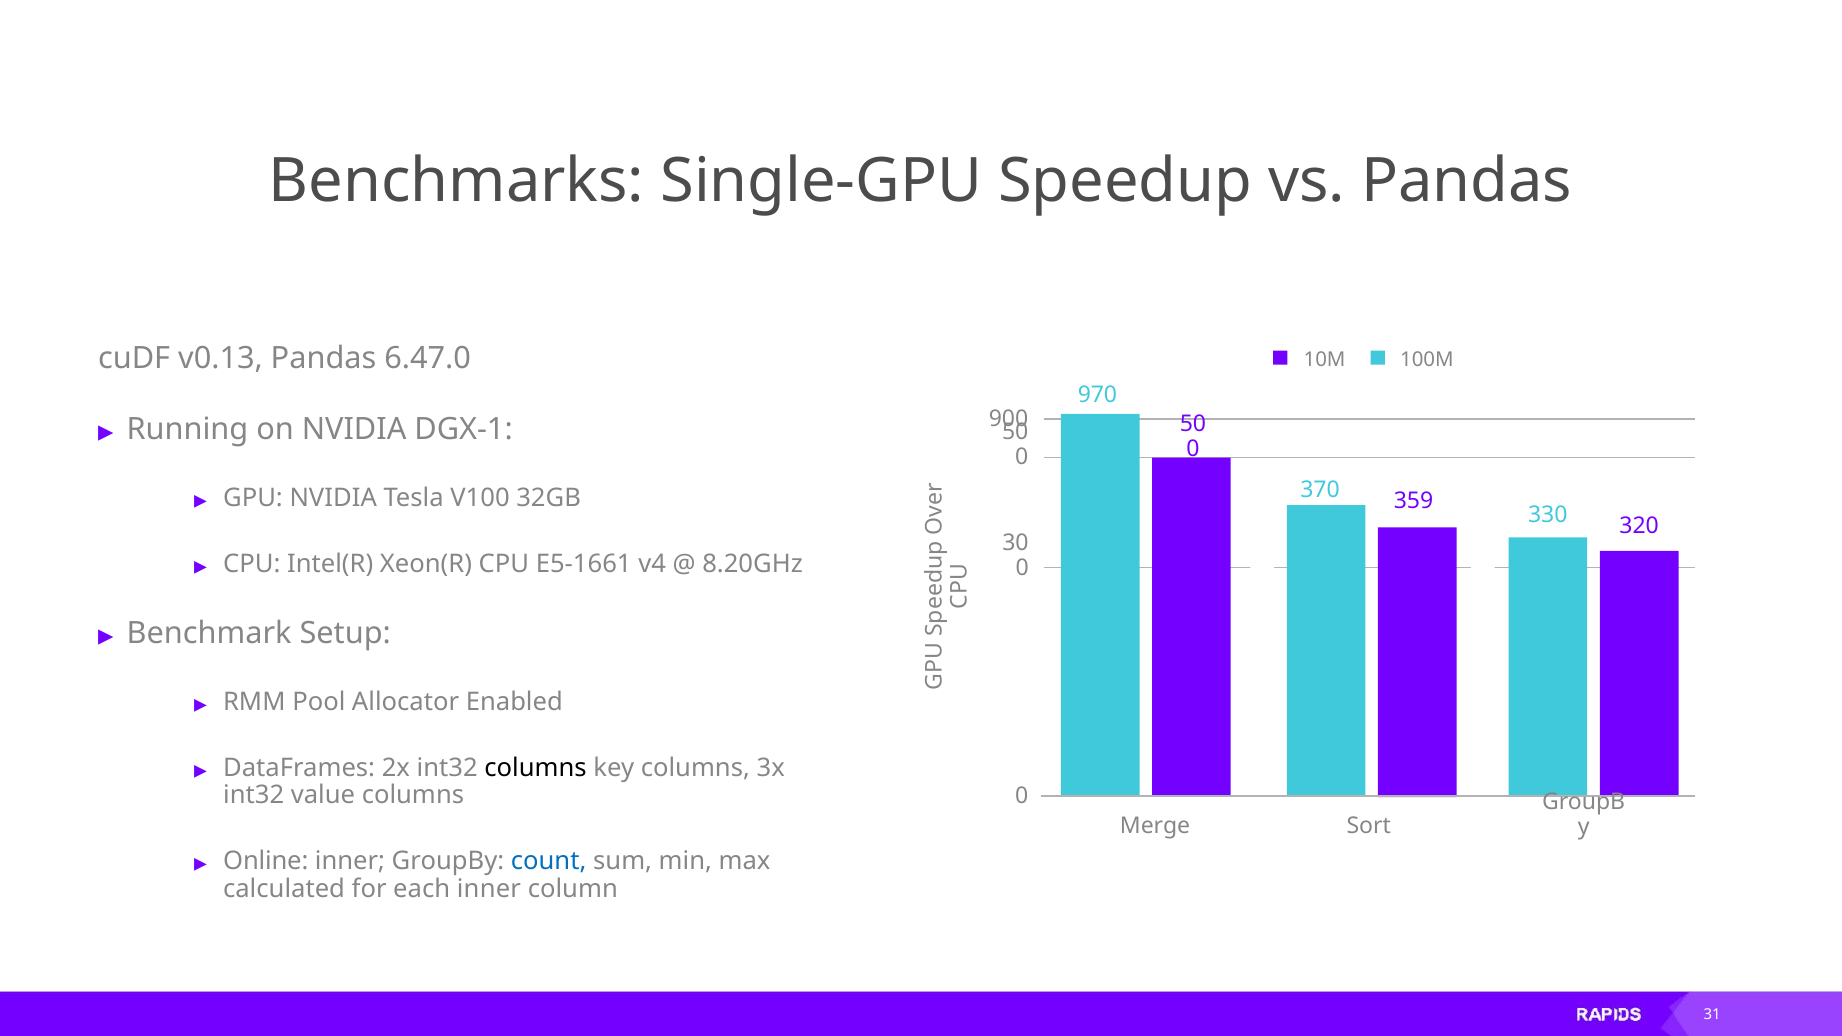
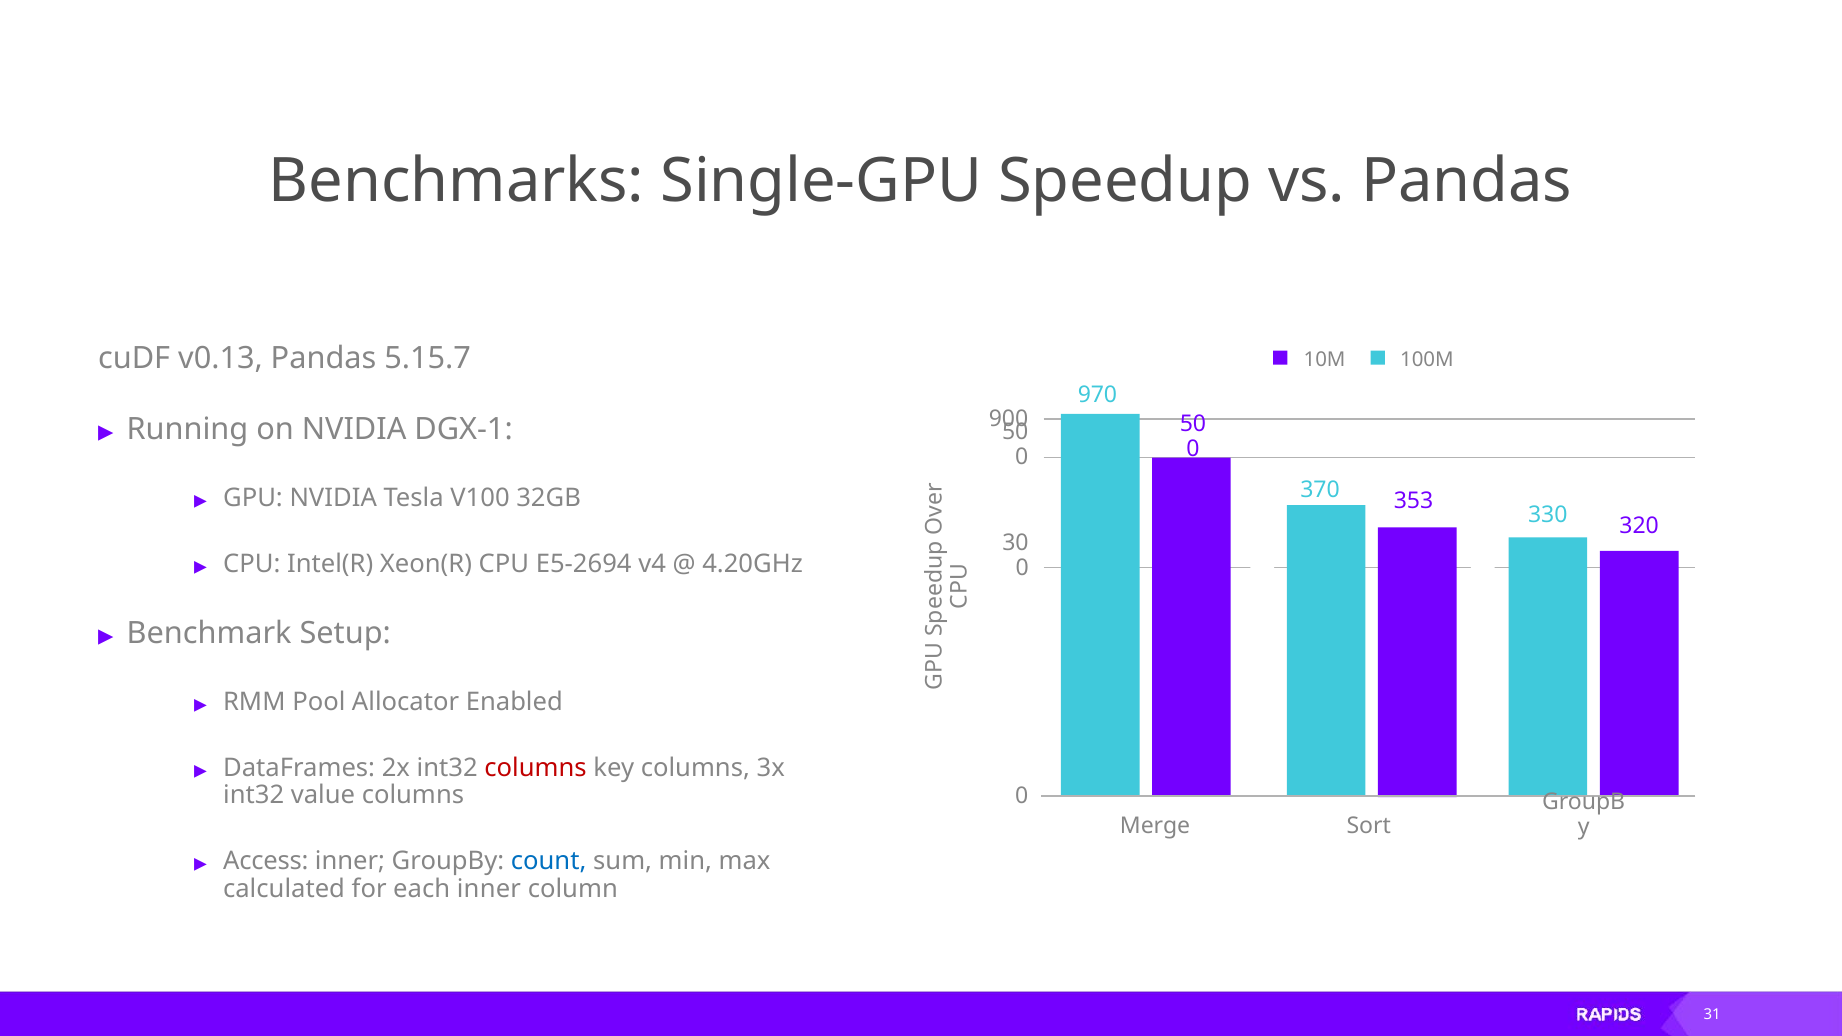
6.47.0: 6.47.0 -> 5.15.7 (428, 358)
359: 359 -> 353 (1414, 501)
E5-1661: E5-1661 -> E5-2694 (584, 564)
8.20GHz: 8.20GHz -> 4.20GHz (753, 564)
columns colour: black -> red (536, 768)
Online: Online -> Access (266, 862)
